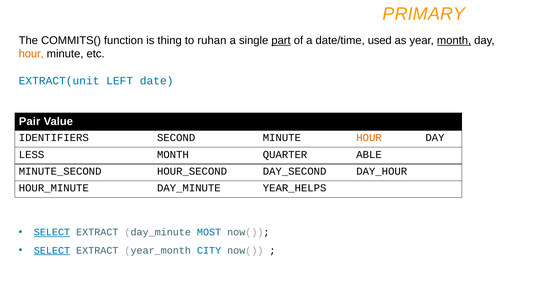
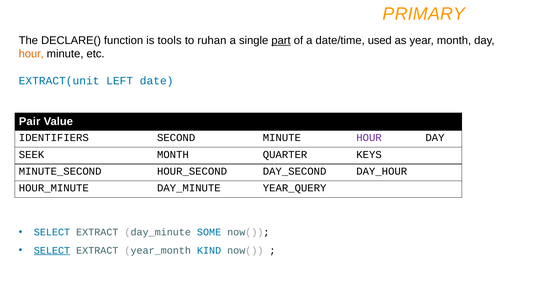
COMMITS(: COMMITS( -> DECLARE( (71, 40)
thing: thing -> tools (170, 40)
month underline: present -> none (454, 40)
HOUR colour: orange -> purple (369, 138)
LESS: LESS -> SEEK (32, 155)
ABLE: ABLE -> KEYS (369, 155)
YEAR_HELPS: YEAR_HELPS -> YEAR_QUERY (295, 188)
SELECT underline: present -> none (52, 232)
MOST: MOST -> SOME (209, 232)
CITY: CITY -> KIND (209, 251)
